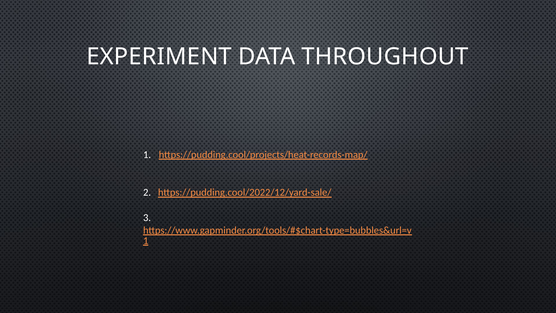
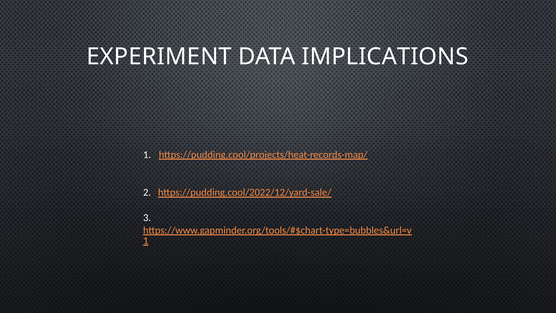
THROUGHOUT: THROUGHOUT -> IMPLICATIONS (385, 57)
